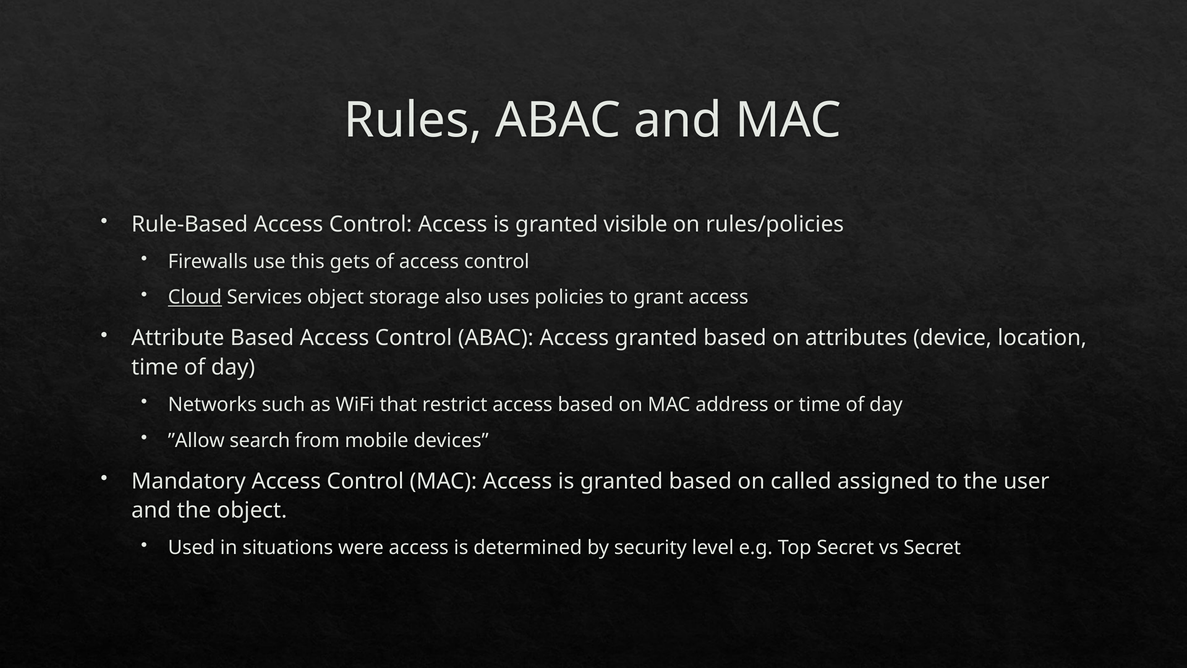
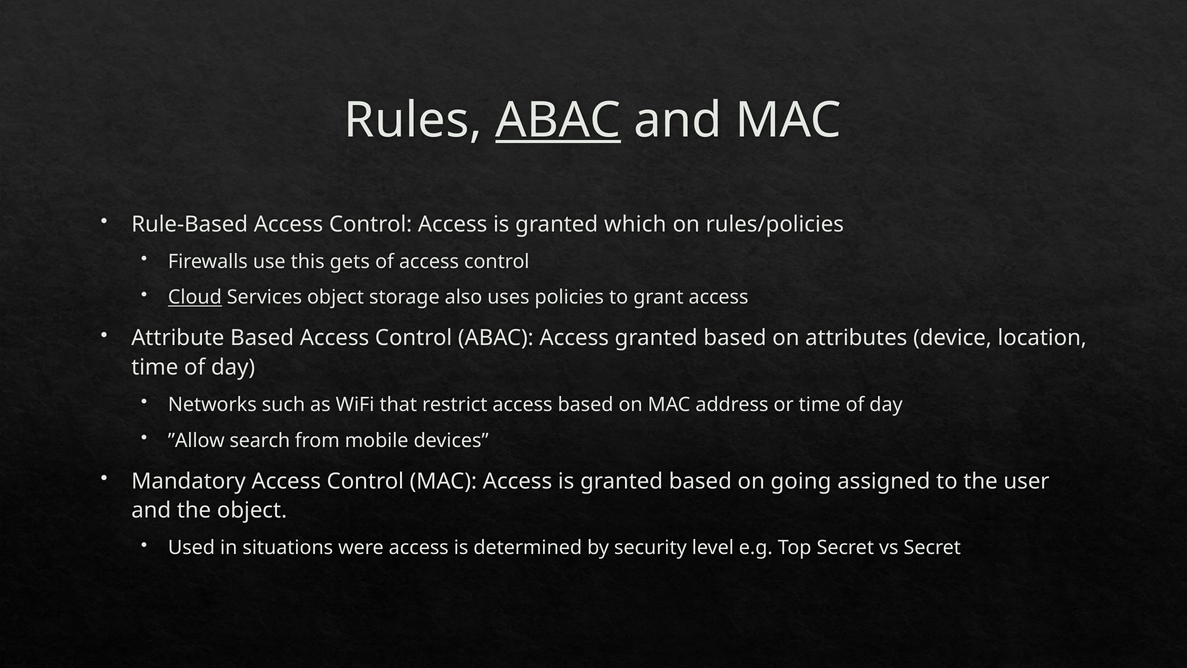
ABAC underline: none -> present (558, 120)
visible: visible -> which (635, 224)
called: called -> going (801, 481)
